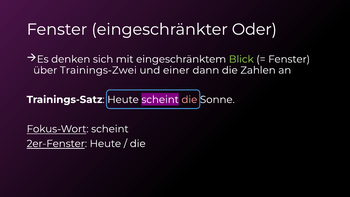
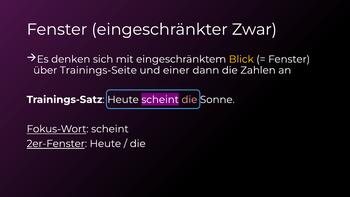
Oder: Oder -> Zwar (254, 29)
Blick colour: light green -> yellow (241, 59)
Trainings-Zwei: Trainings-Zwei -> Trainings-Seite (98, 70)
